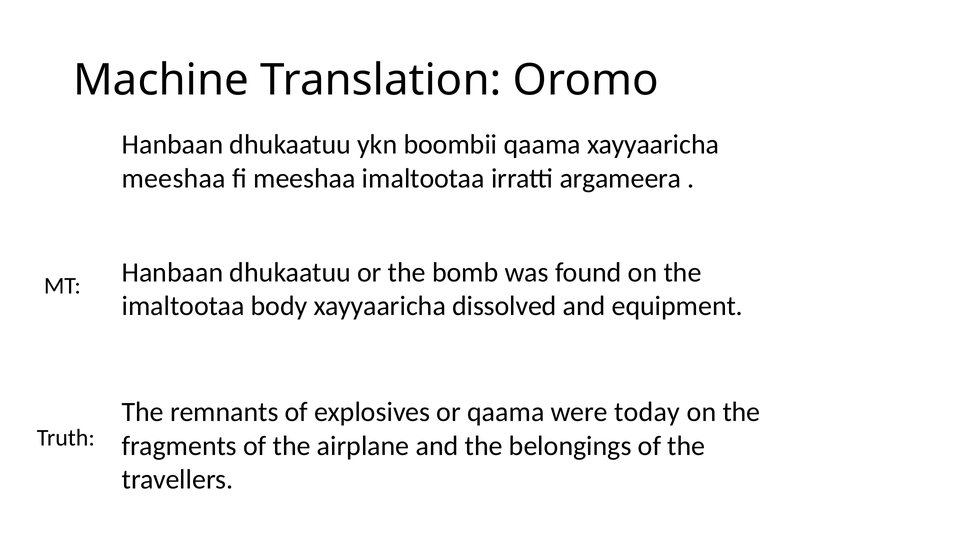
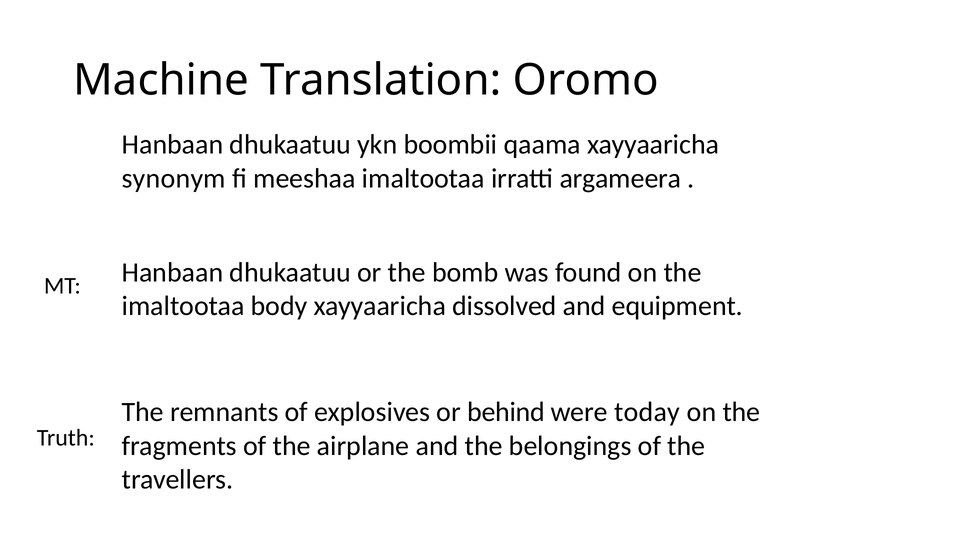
meeshaa: meeshaa -> synonym (174, 178)
or qaama: qaama -> behind (506, 413)
